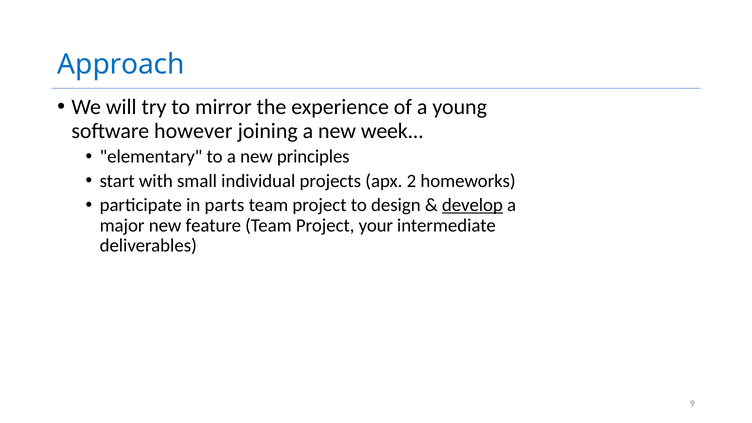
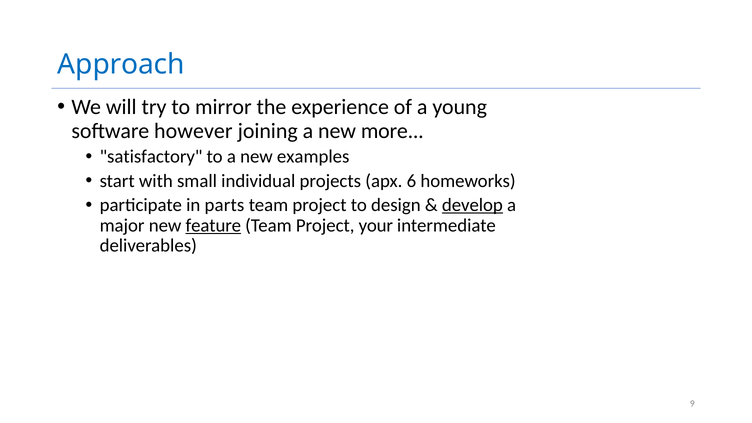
week: week -> more (392, 131)
elementary: elementary -> satisfactory (151, 157)
principles: principles -> examples (313, 157)
2: 2 -> 6 (411, 181)
feature underline: none -> present (213, 225)
